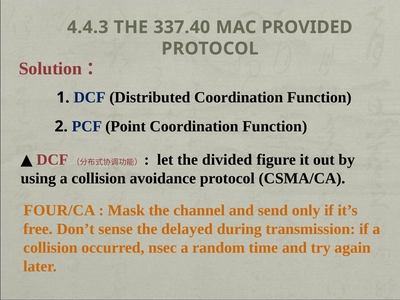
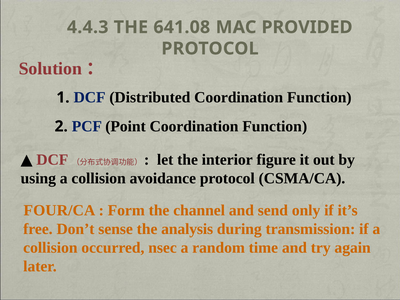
337.40: 337.40 -> 641.08 (182, 27)
divided: divided -> interior (227, 160)
Mask: Mask -> Form (126, 210)
delayed: delayed -> analysis (187, 229)
